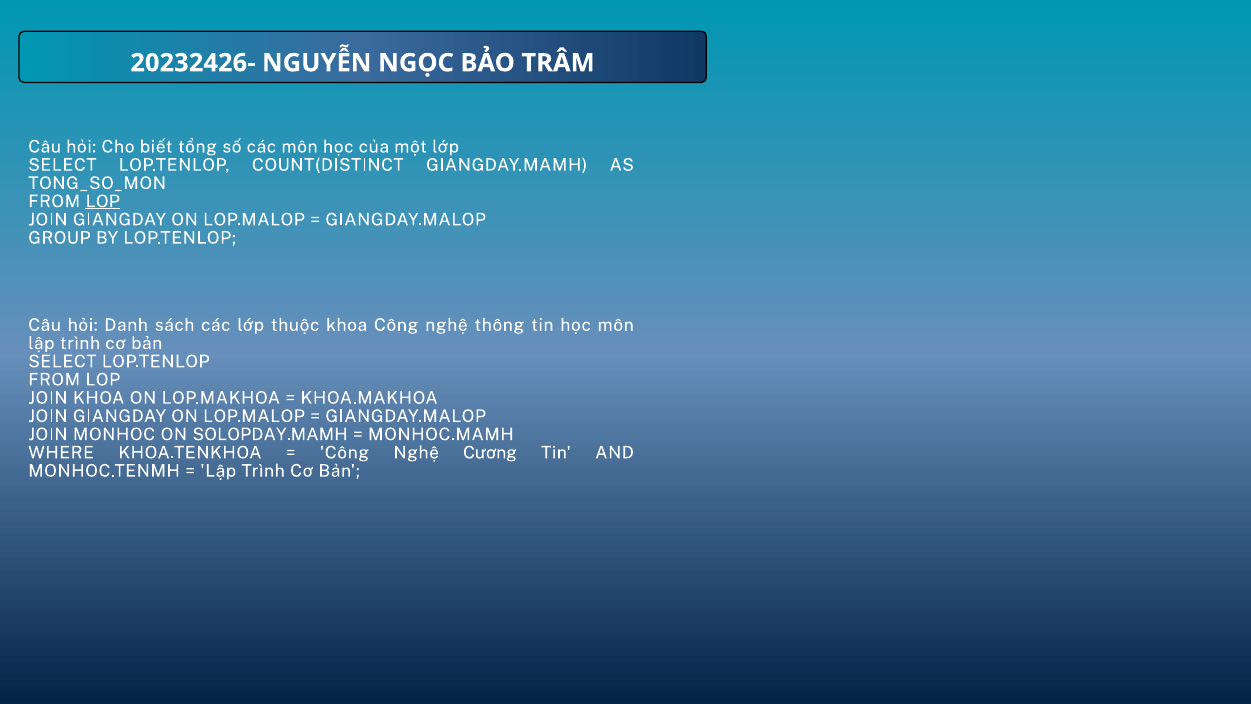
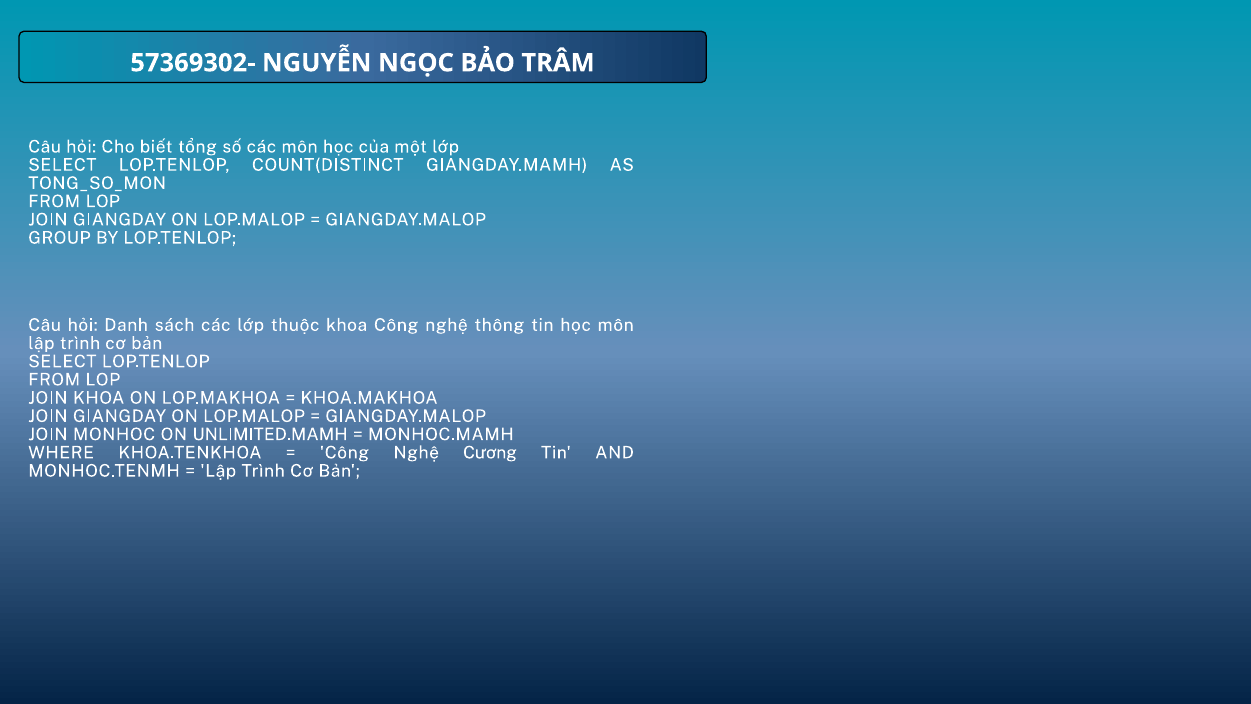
20232426-: 20232426- -> 57369302- (193, 63)
LOP underline: present -> none (103, 201)
SOLOPDAY.MAMH: SOLOPDAY.MAMH -> UNLIMITED.MAMH (270, 434)
